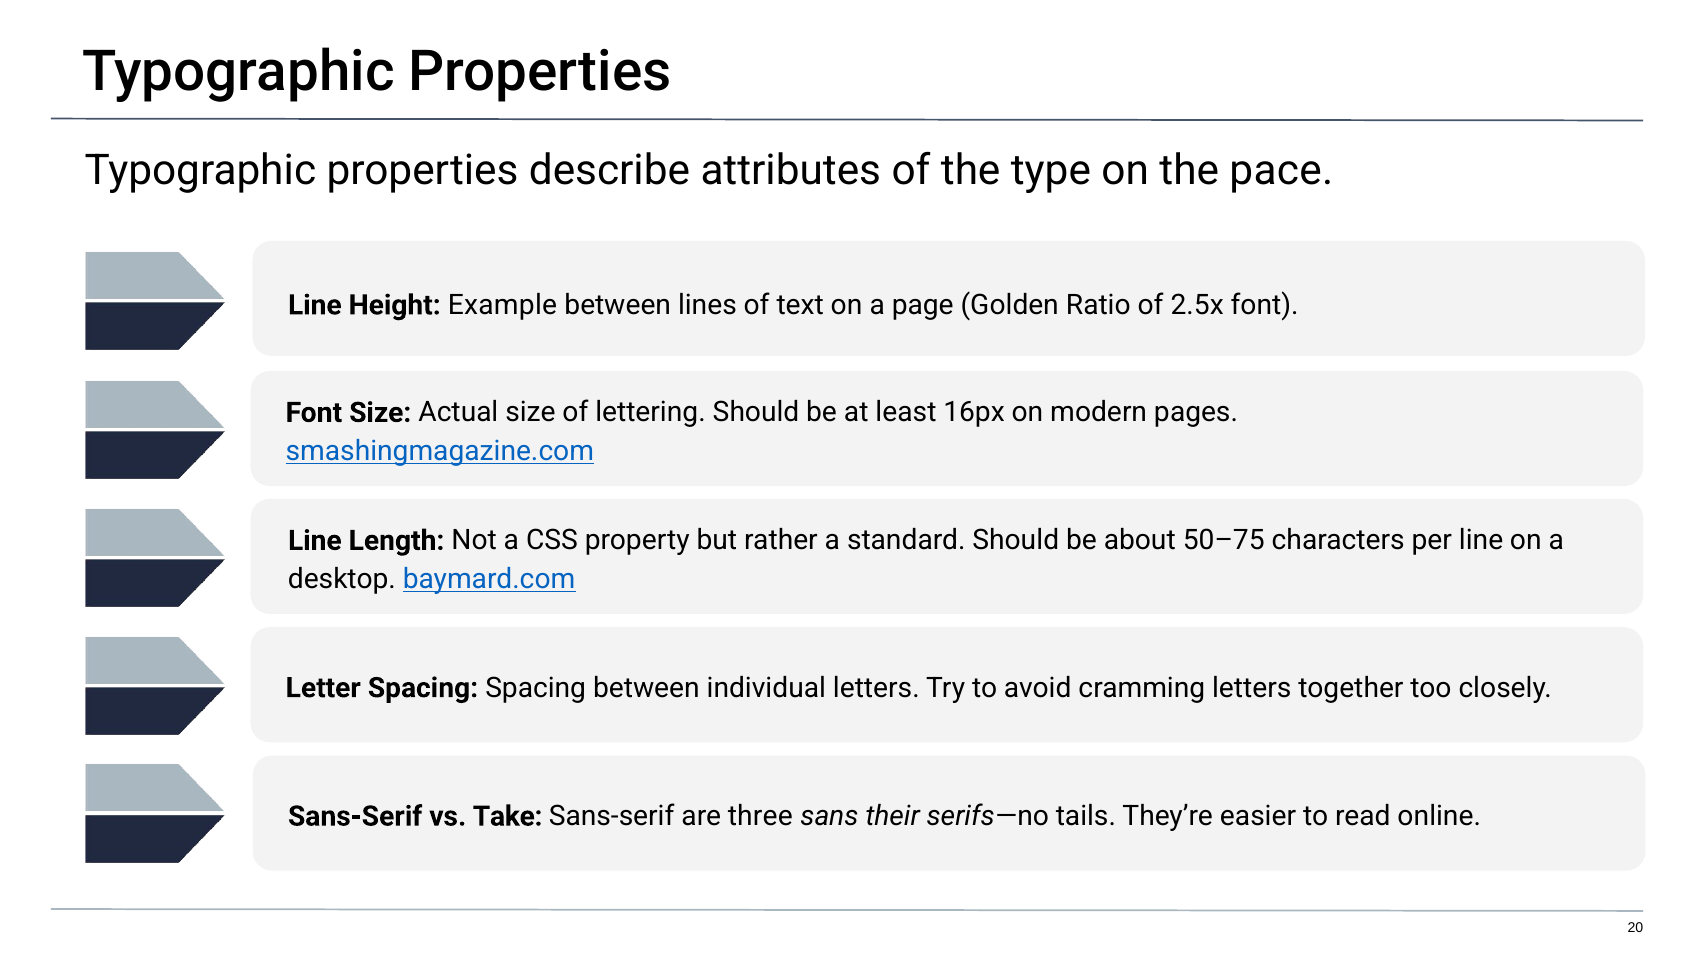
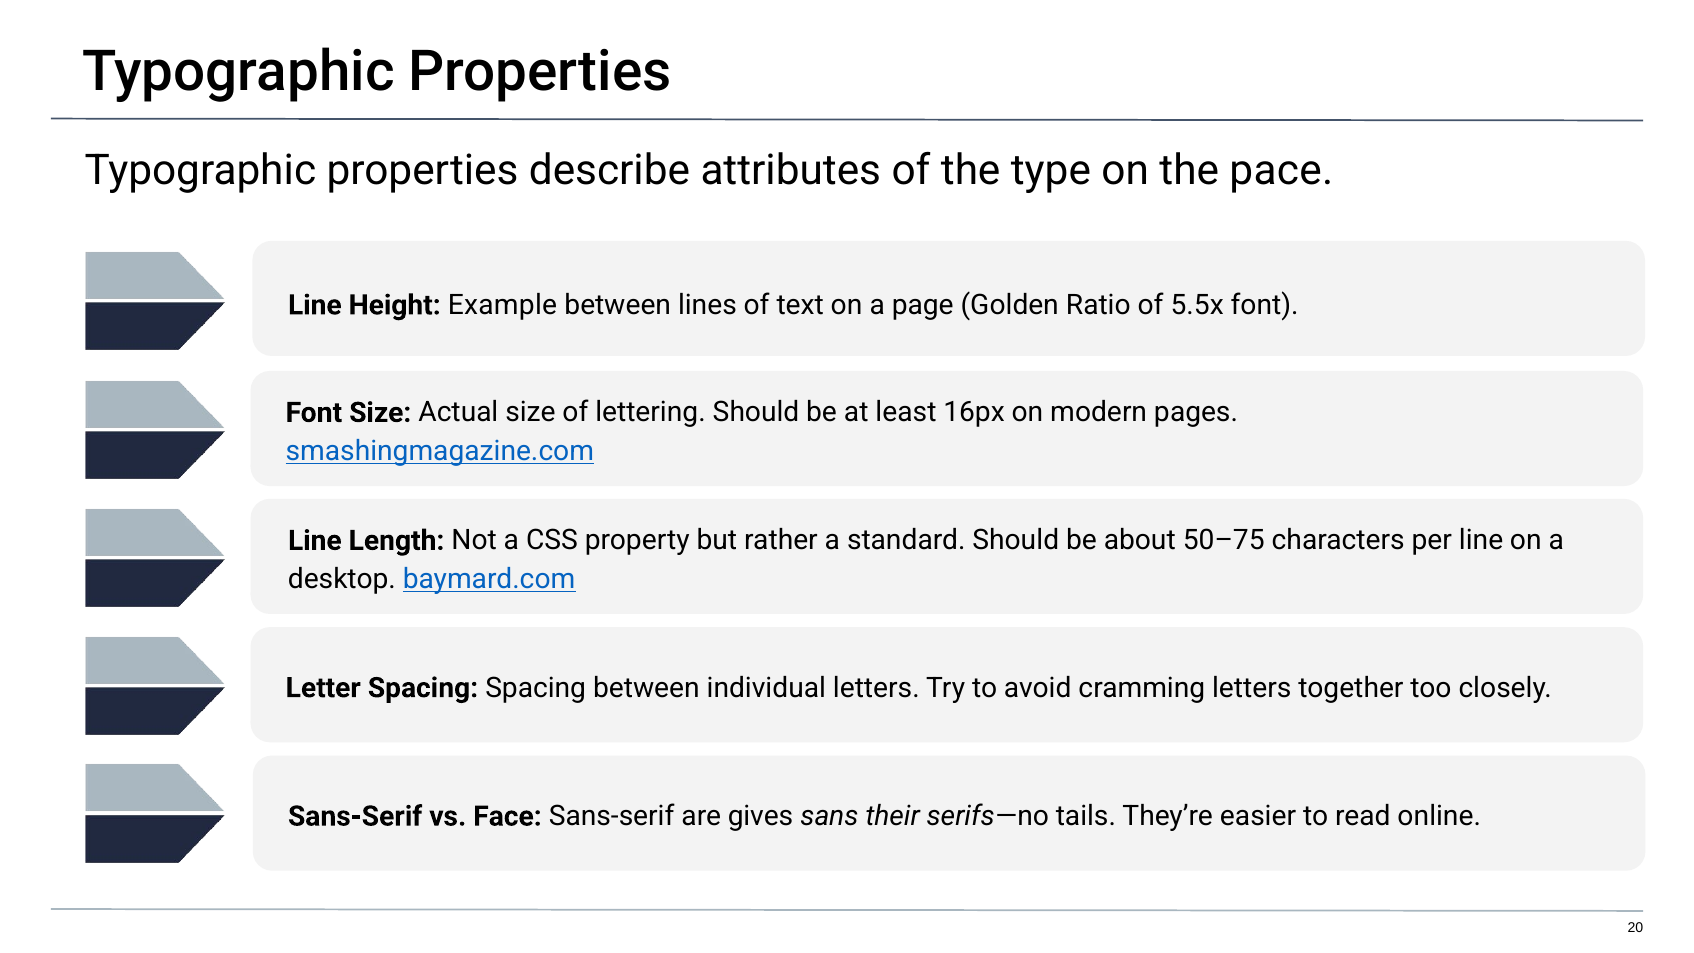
2.5x: 2.5x -> 5.5x (1197, 305)
Take: Take -> Face (507, 816)
three: three -> gives (760, 816)
